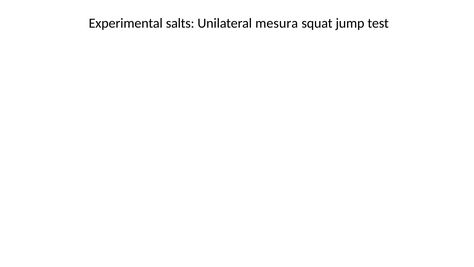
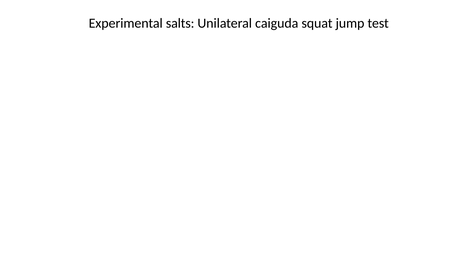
mesura: mesura -> caiguda (277, 23)
